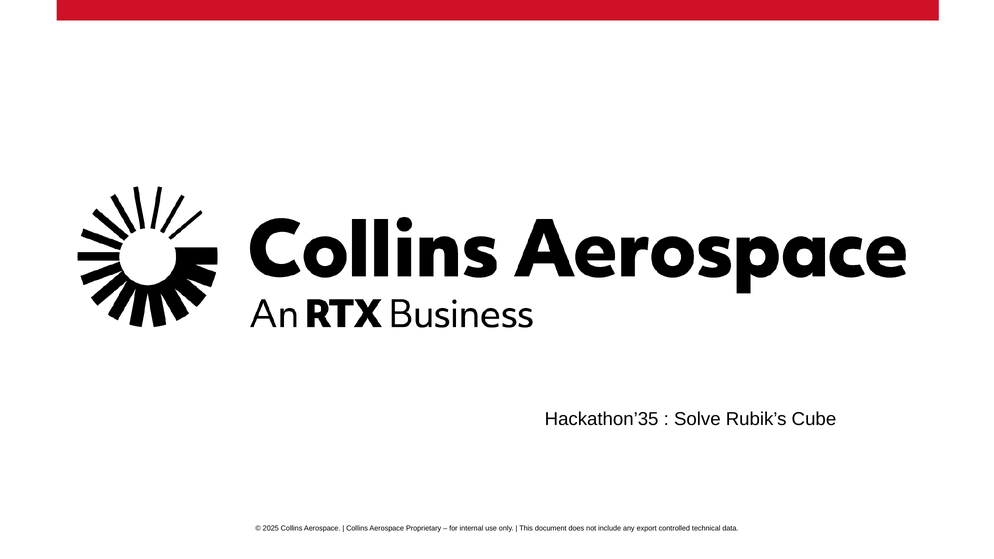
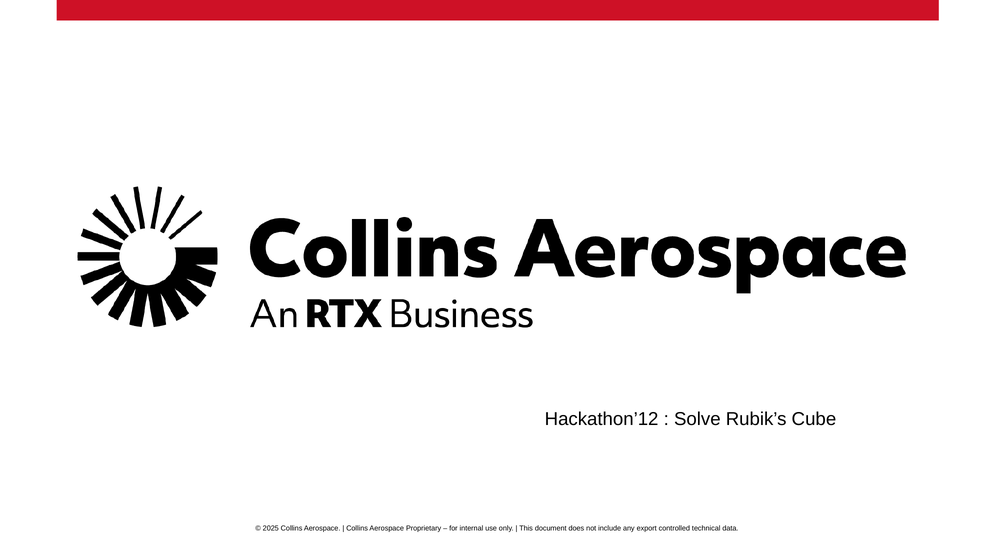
Hackathon’35: Hackathon’35 -> Hackathon’12 (602, 419)
